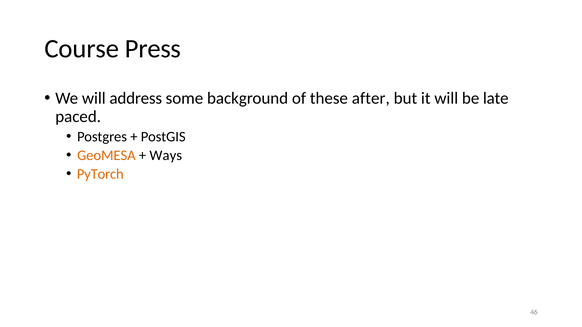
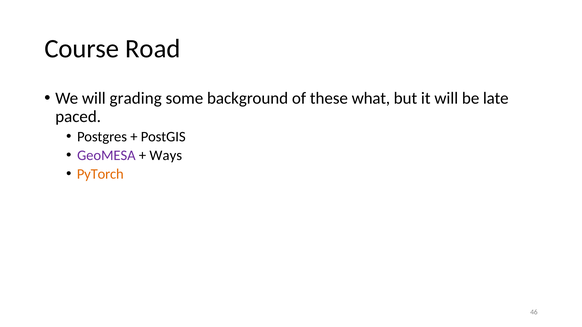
Press: Press -> Road (153, 49)
address: address -> grading (136, 98)
after: after -> what (371, 98)
GeoMESA colour: orange -> purple (106, 156)
